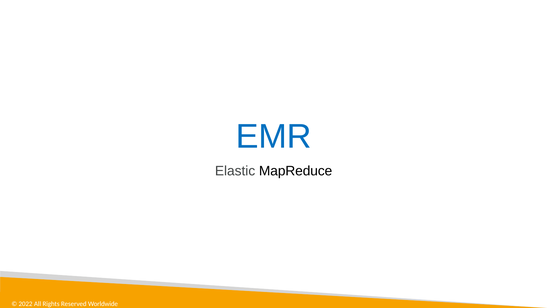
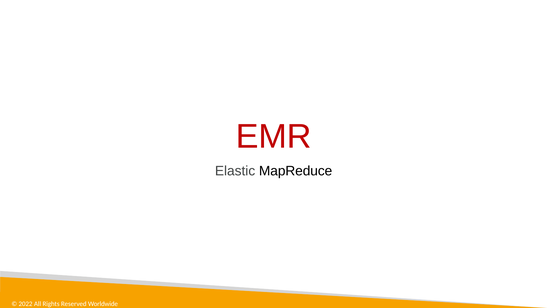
EMR colour: blue -> red (274, 136)
